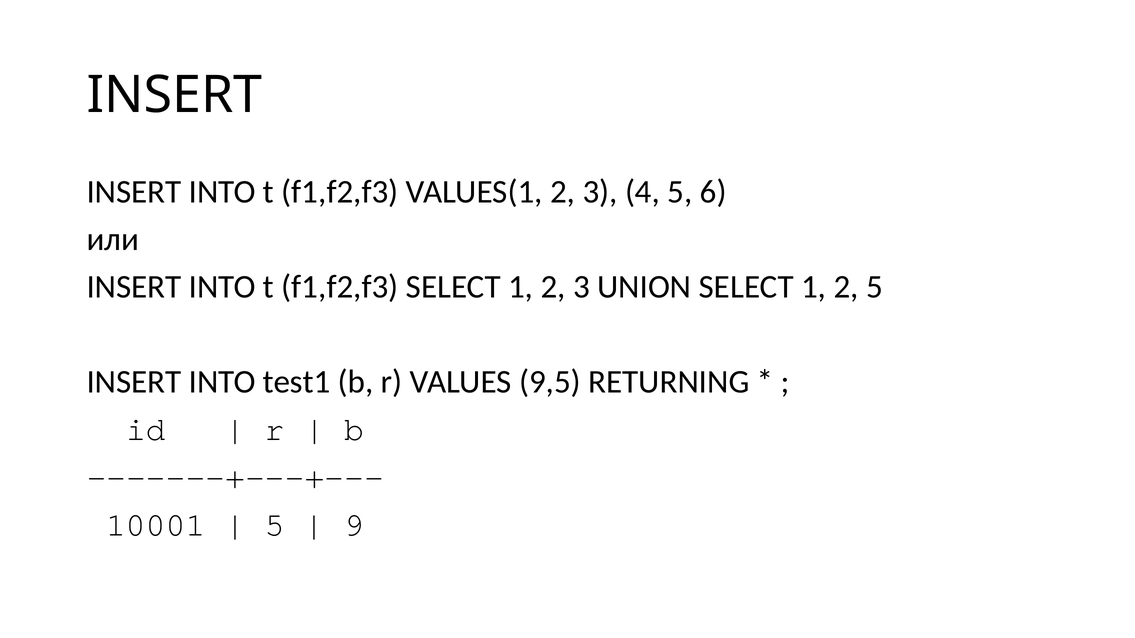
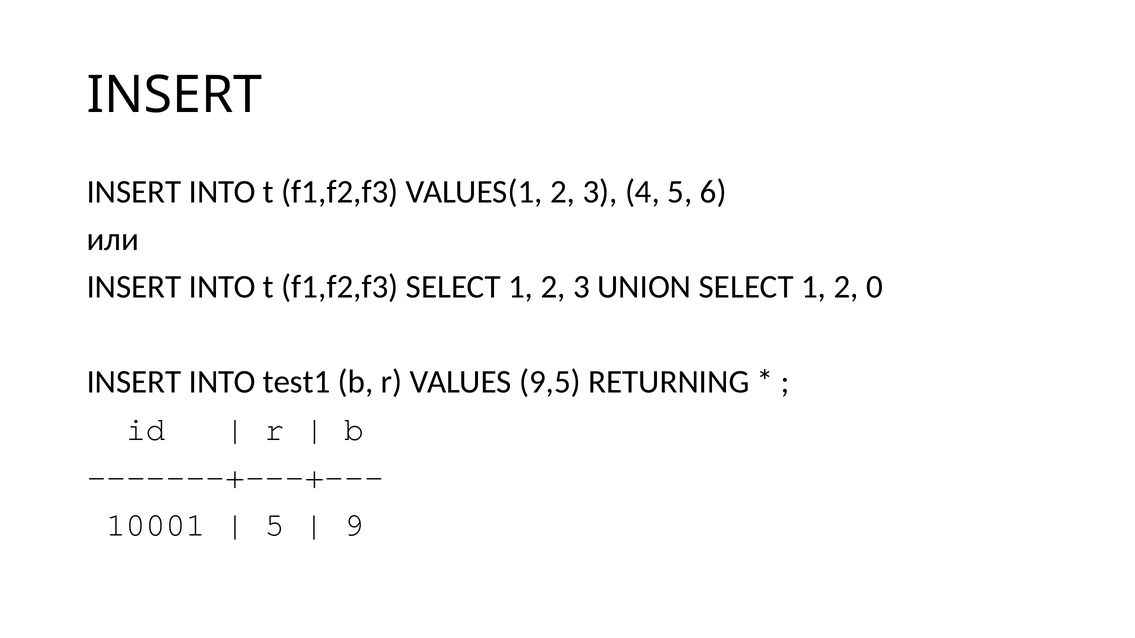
2 5: 5 -> 0 (874, 287)
